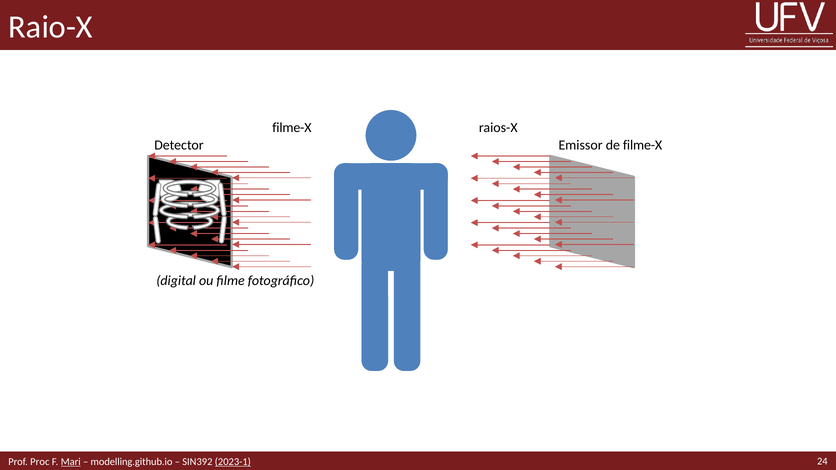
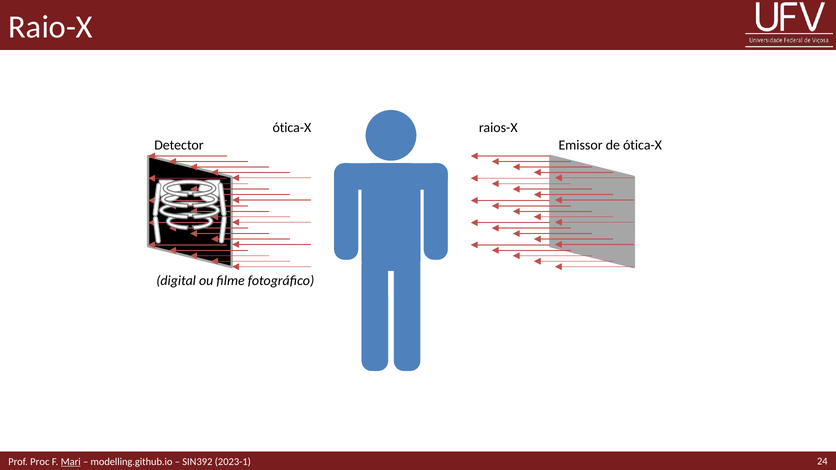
filme-X: filme-X -> ótica-X (292, 128)
de filme-X: filme-X -> ótica-X (643, 145)
2023-1 underline: present -> none (233, 462)
